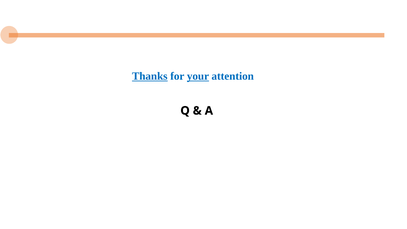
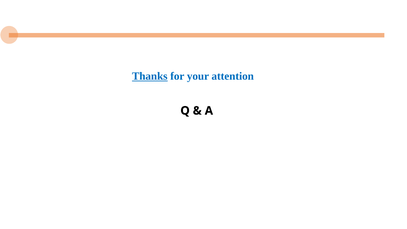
your underline: present -> none (198, 76)
